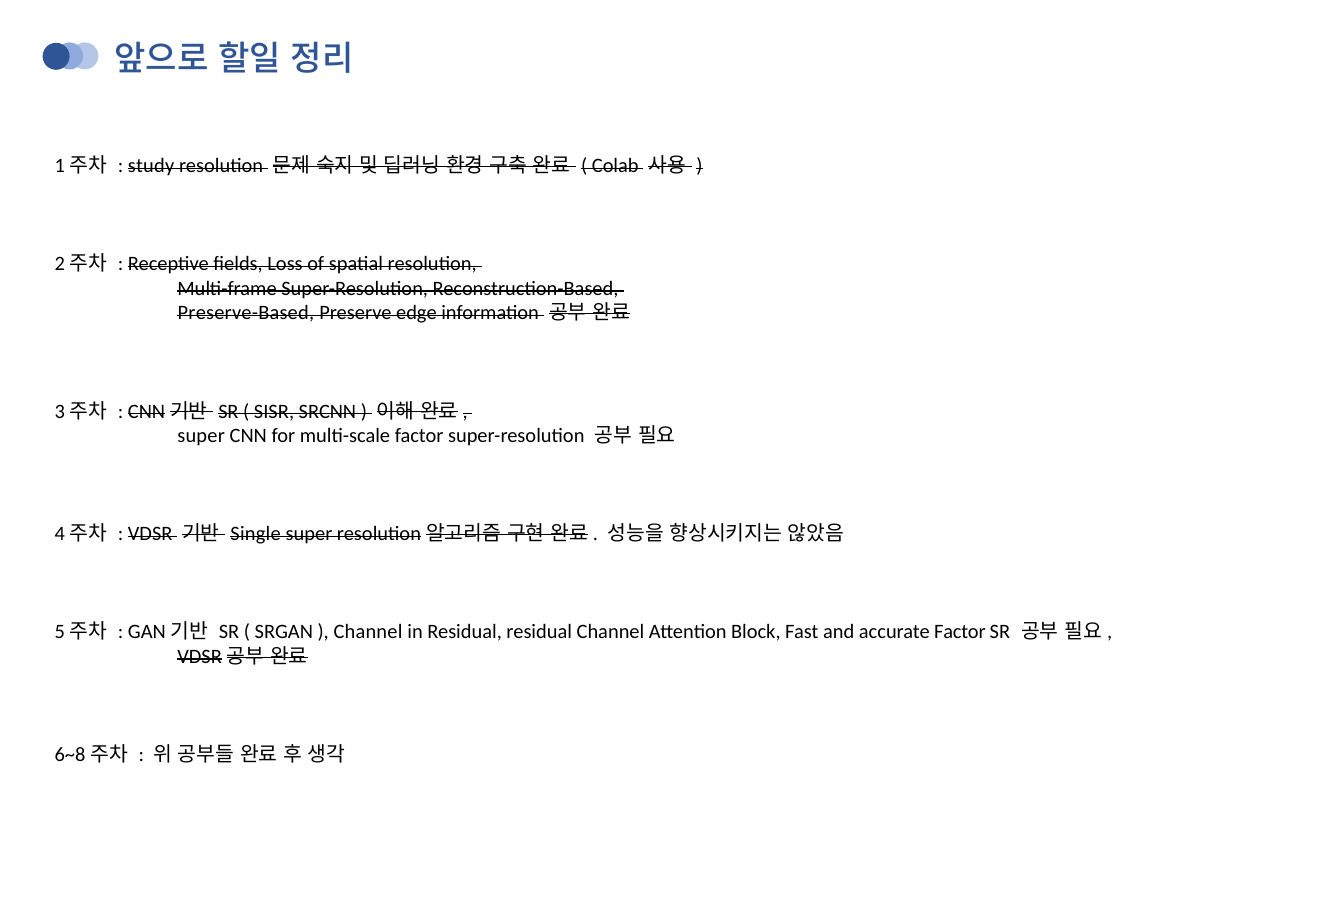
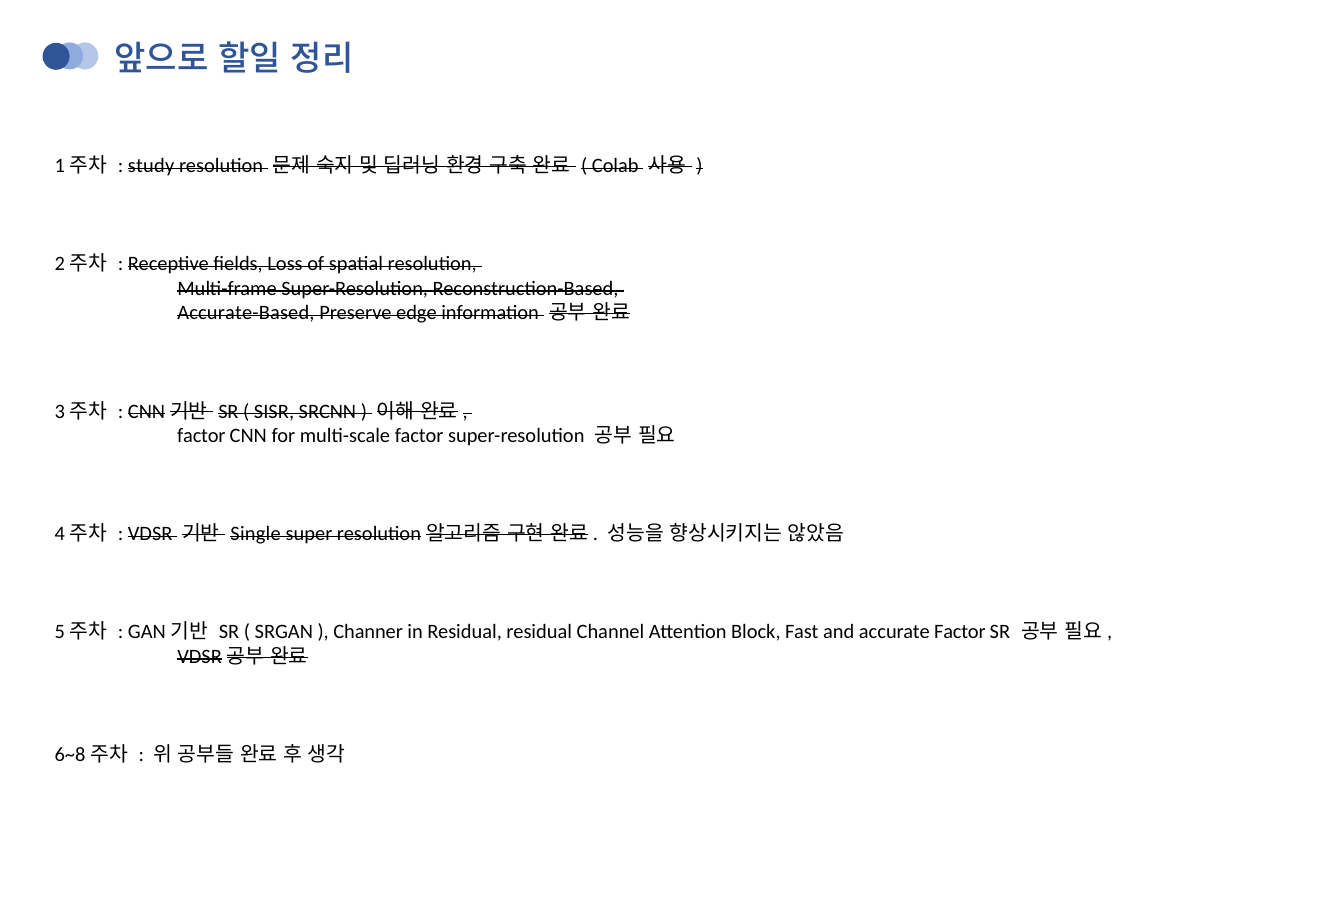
Preserve-Based: Preserve-Based -> Accurate-Based (246, 313)
super: super -> factor (201, 436)
Channel: Channel -> Channer (368, 632)
